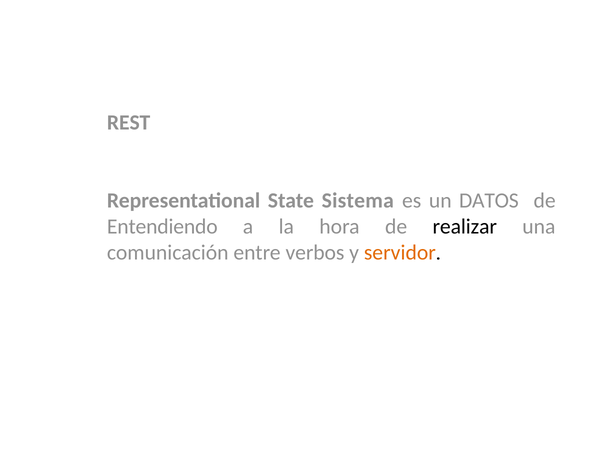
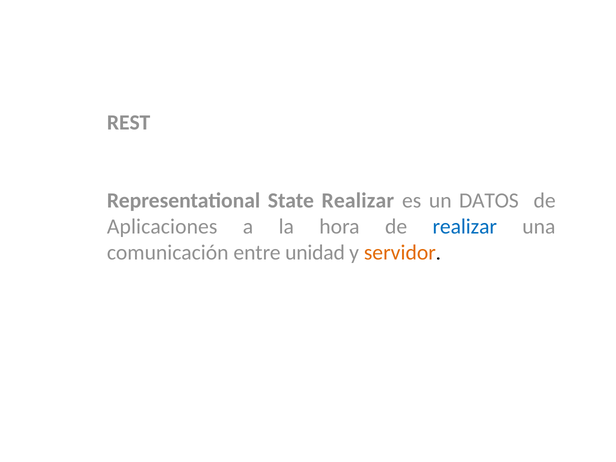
State Sistema: Sistema -> Realizar (358, 200)
Entendiendo: Entendiendo -> Aplicaciones (162, 226)
realizar colour: black -> blue (465, 226)
verbos: verbos -> unidad (315, 252)
